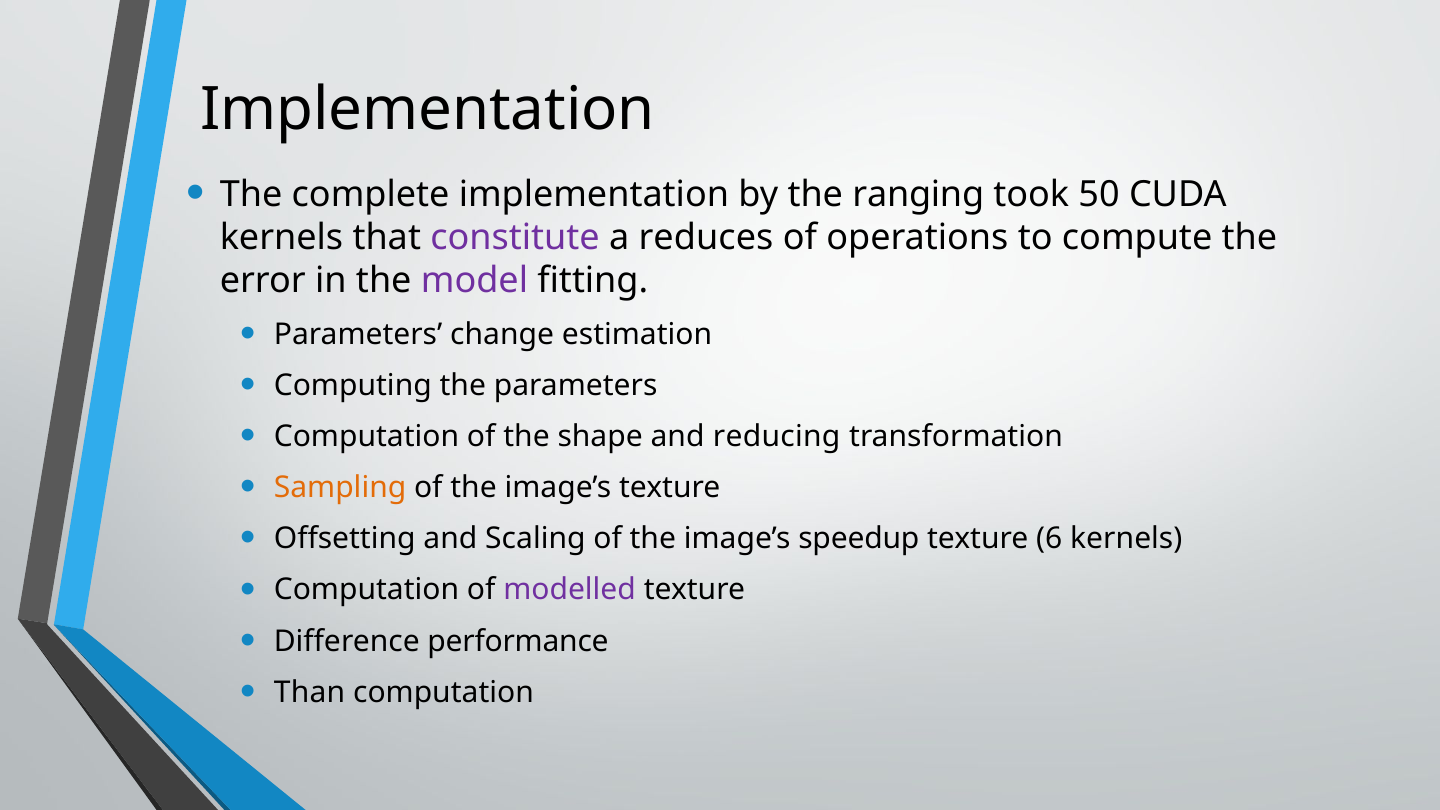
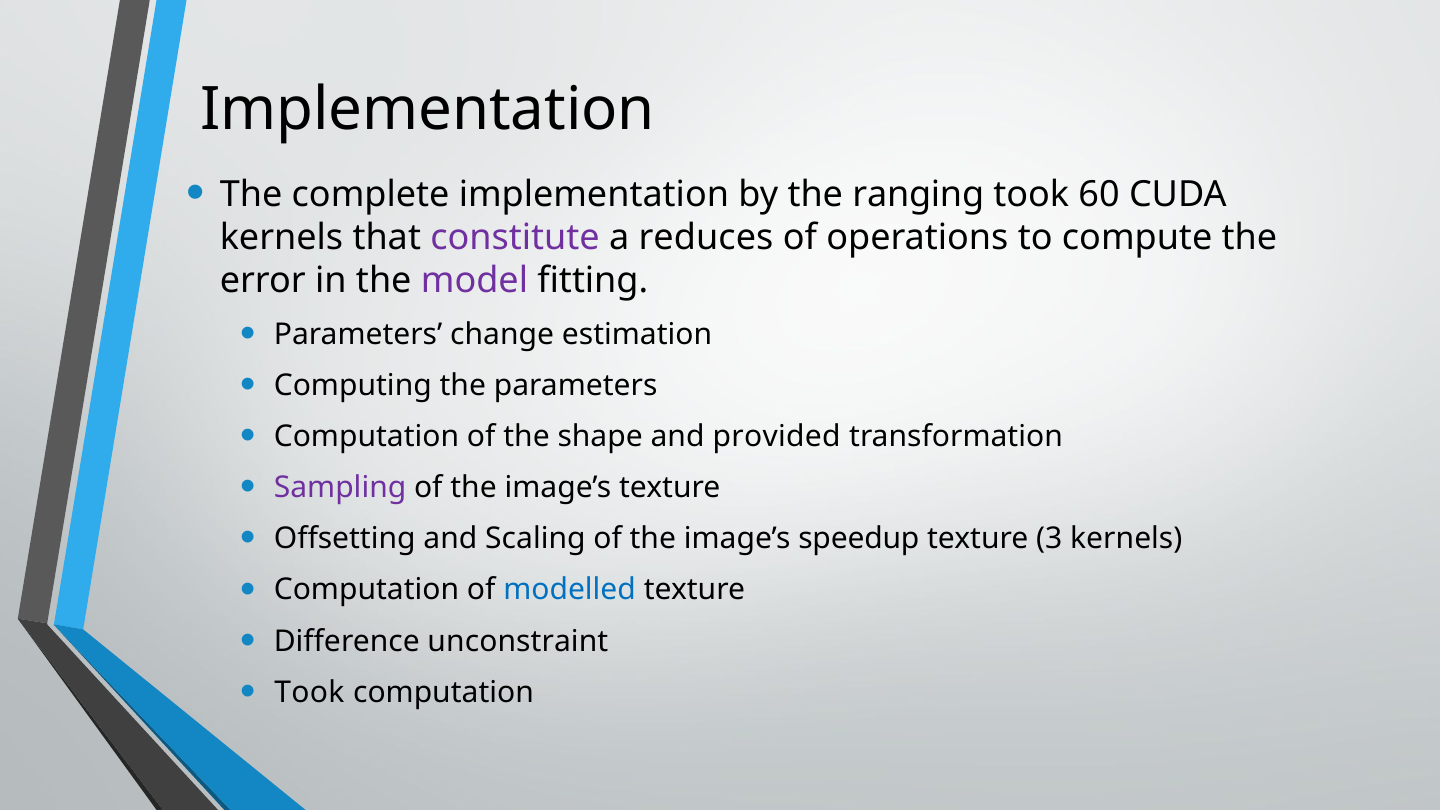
50: 50 -> 60 (1099, 194)
reducing: reducing -> provided (777, 437)
Sampling colour: orange -> purple (340, 488)
6: 6 -> 3 (1049, 539)
modelled colour: purple -> blue (570, 590)
performance: performance -> unconstraint (518, 641)
Than: Than -> Took (309, 692)
